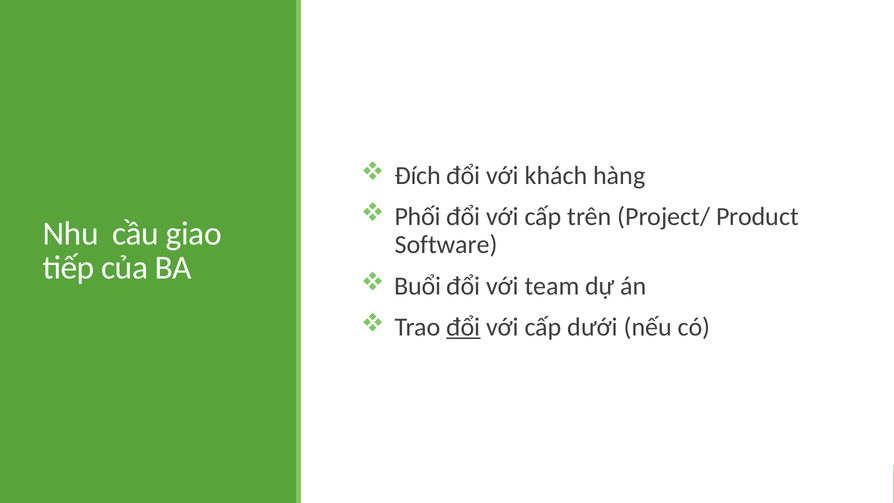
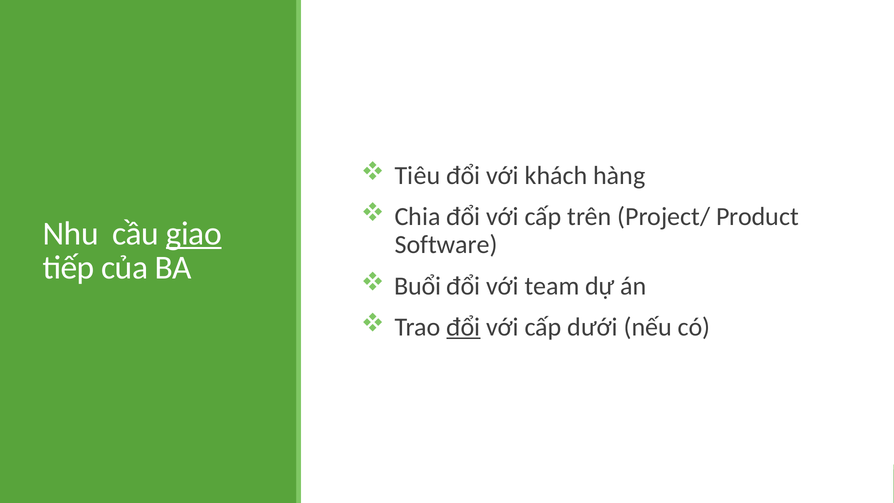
Đích: Đích -> Tiêu (417, 175)
Phối: Phối -> Chia (418, 217)
giao underline: none -> present (194, 234)
